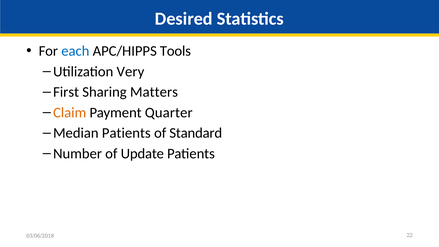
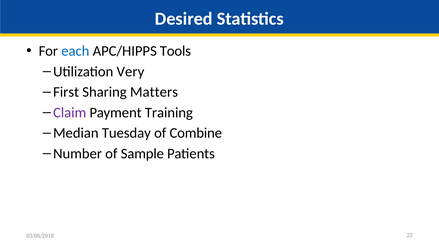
Claim colour: orange -> purple (70, 113)
Quarter: Quarter -> Training (169, 113)
Median Patients: Patients -> Tuesday (126, 133)
Standard: Standard -> Combine (196, 133)
Update: Update -> Sample (142, 153)
